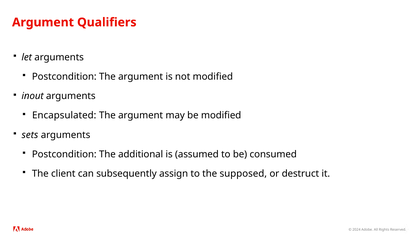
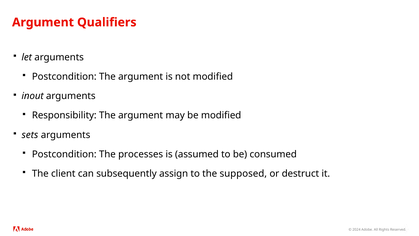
Encapsulated: Encapsulated -> Responsibility (64, 115)
additional: additional -> processes (141, 154)
